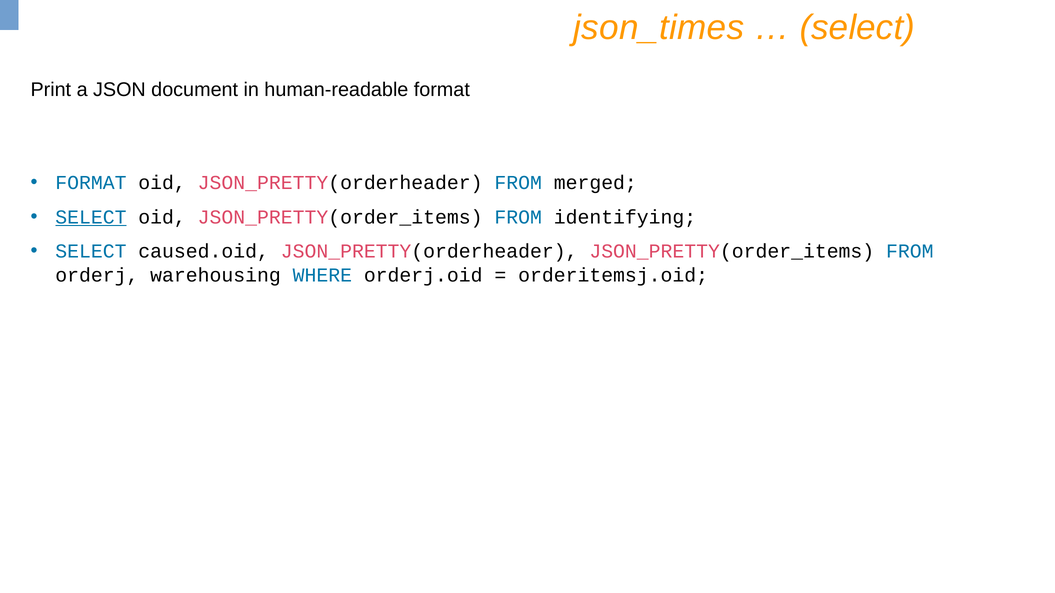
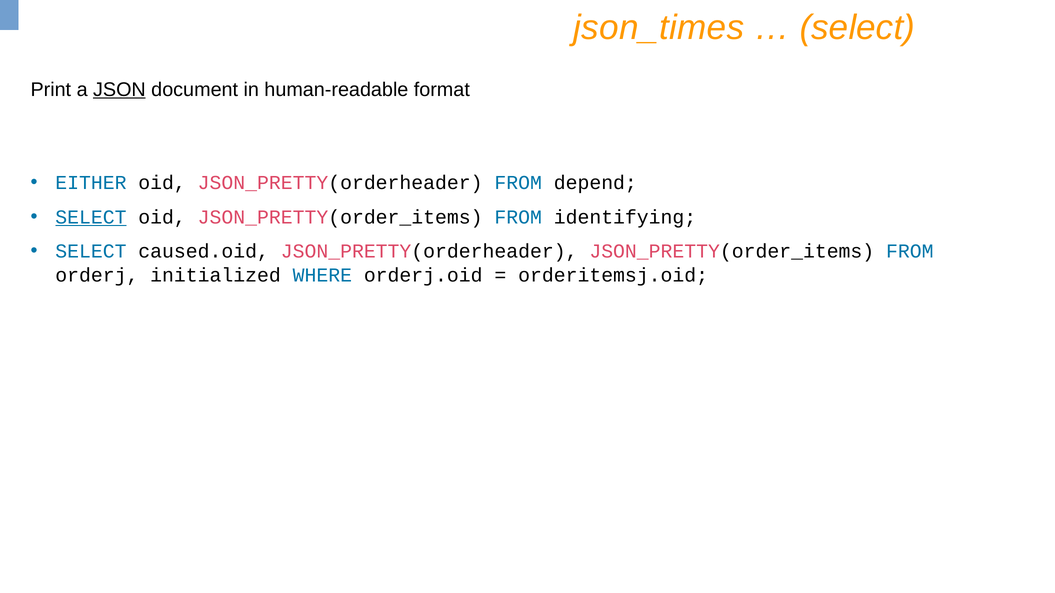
JSON underline: none -> present (119, 90)
FORMAT: FORMAT -> EITHER (91, 183)
merged: merged -> depend (595, 183)
warehousing: warehousing -> initialized (216, 275)
